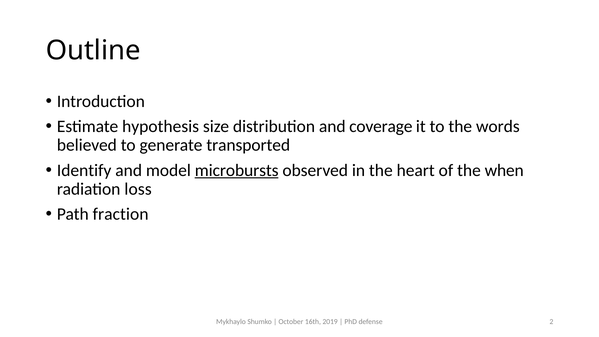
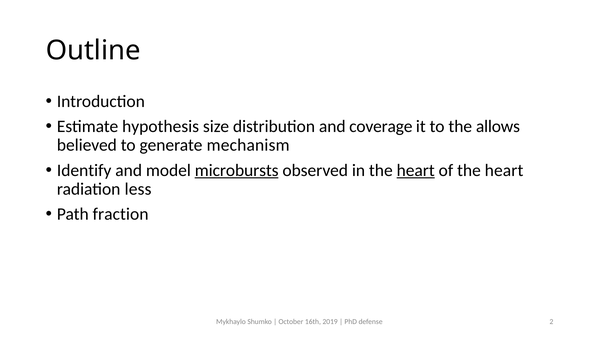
words: words -> allows (498, 126)
transported: transported -> mechanism (248, 145)
heart underline: none -> present (416, 170)
of the when: when -> heart (504, 170)
loss: loss -> less (138, 189)
